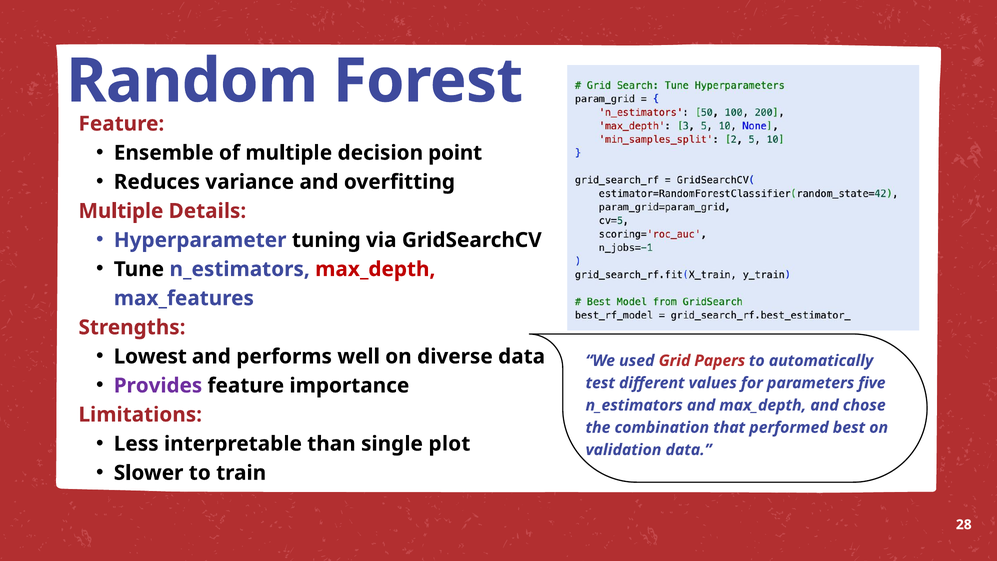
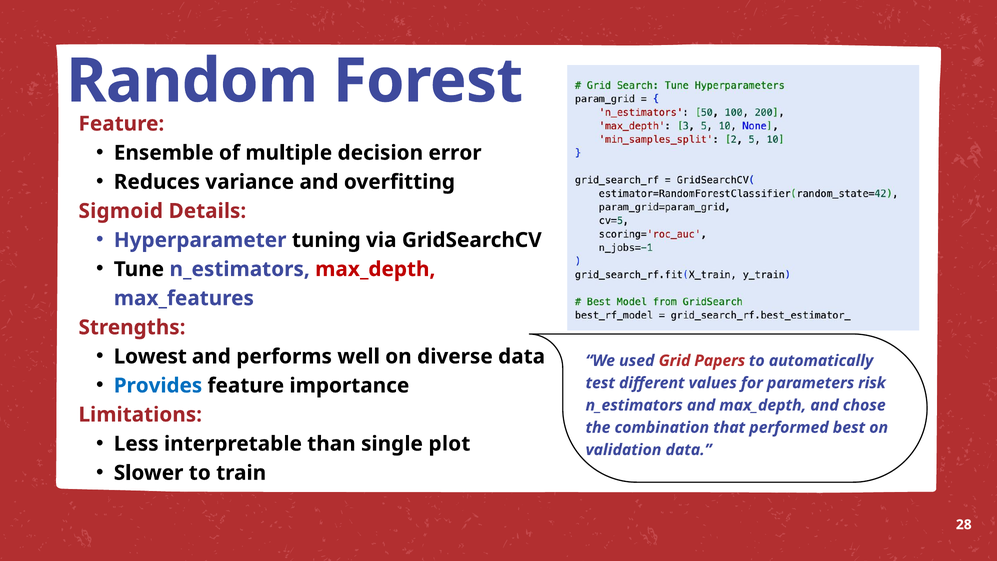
point: point -> error (455, 153)
Multiple: Multiple -> Sigmoid (121, 211)
Provides colour: purple -> blue (158, 385)
five: five -> risk (872, 383)
